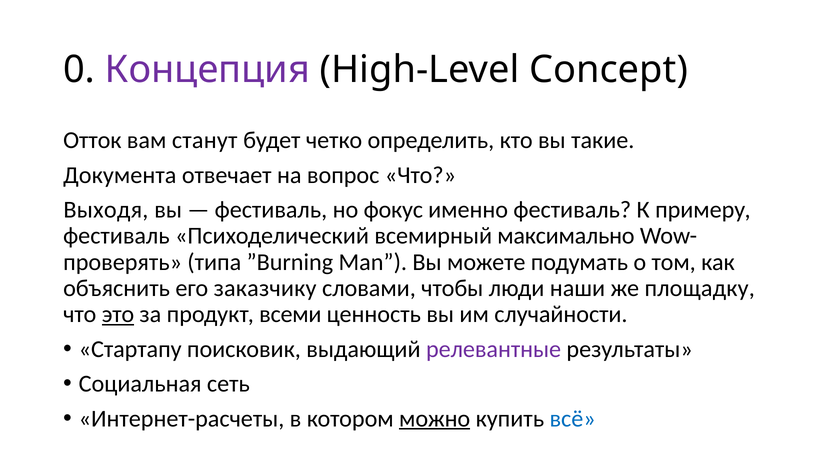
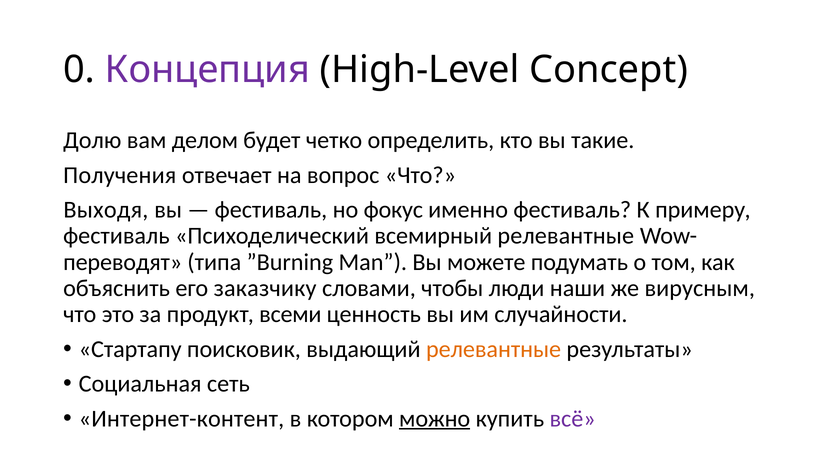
Отток: Отток -> Долю (92, 140)
станут: станут -> делом (205, 140)
Документа: Документа -> Получения (120, 175)
всемирный максимально: максимально -> релевантные (566, 236)
проверять: проверять -> переводят (123, 262)
площадку: площадку -> вирусным (700, 288)
это underline: present -> none (118, 314)
релевантные colour: purple -> orange (494, 349)
Интернет-расчеты: Интернет-расчеты -> Интернет-контент (181, 418)
всё colour: blue -> purple (573, 418)
